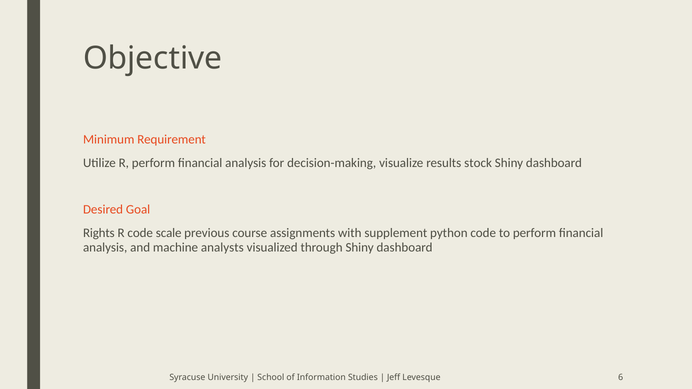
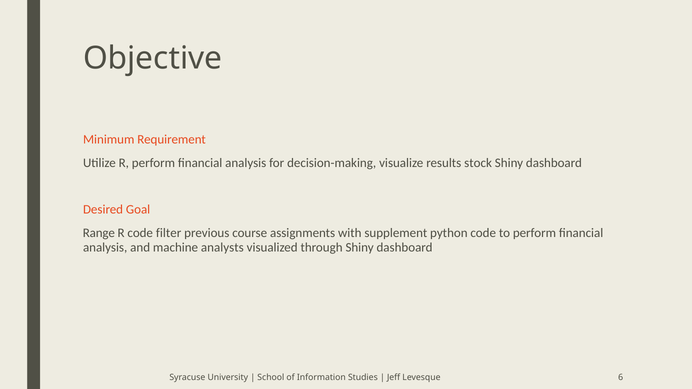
Rights: Rights -> Range (99, 233)
scale: scale -> filter (169, 233)
